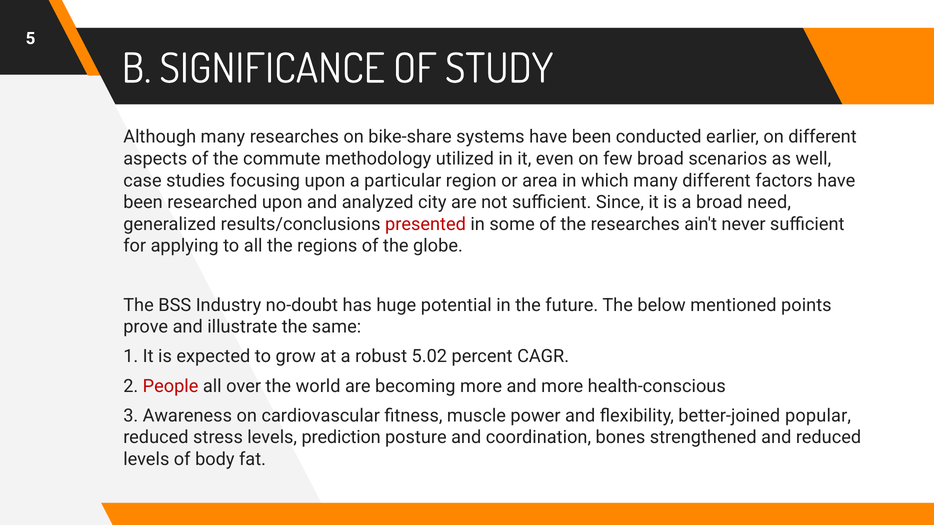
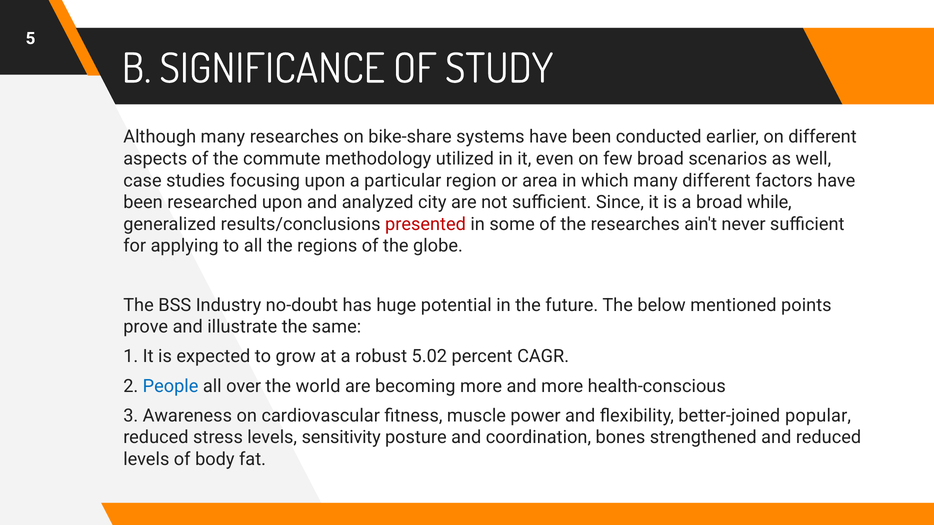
need: need -> while (769, 203)
People colour: red -> blue (171, 386)
prediction: prediction -> sensitivity (341, 438)
